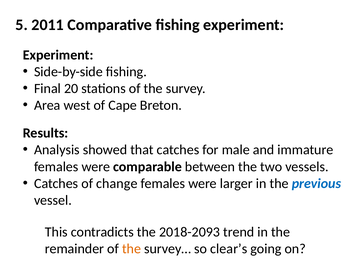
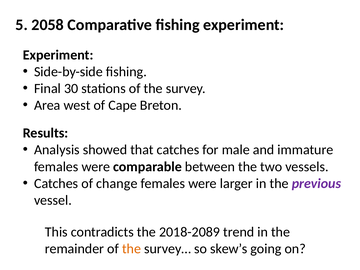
2011: 2011 -> 2058 (48, 25)
20: 20 -> 30 (71, 89)
previous colour: blue -> purple (316, 183)
2018-2093: 2018-2093 -> 2018-2089 (190, 232)
clear’s: clear’s -> skew’s (229, 249)
